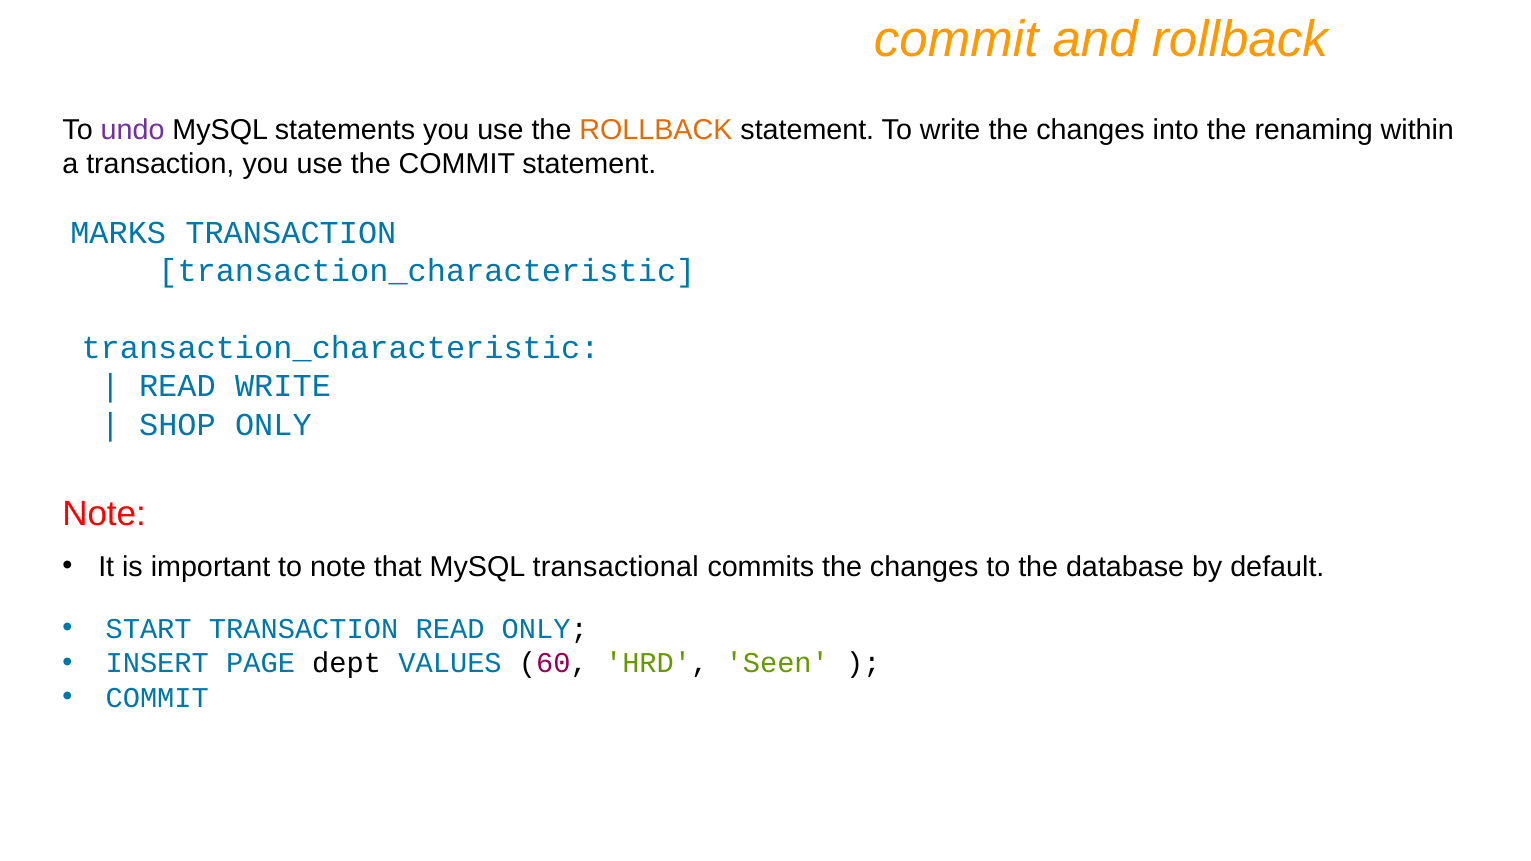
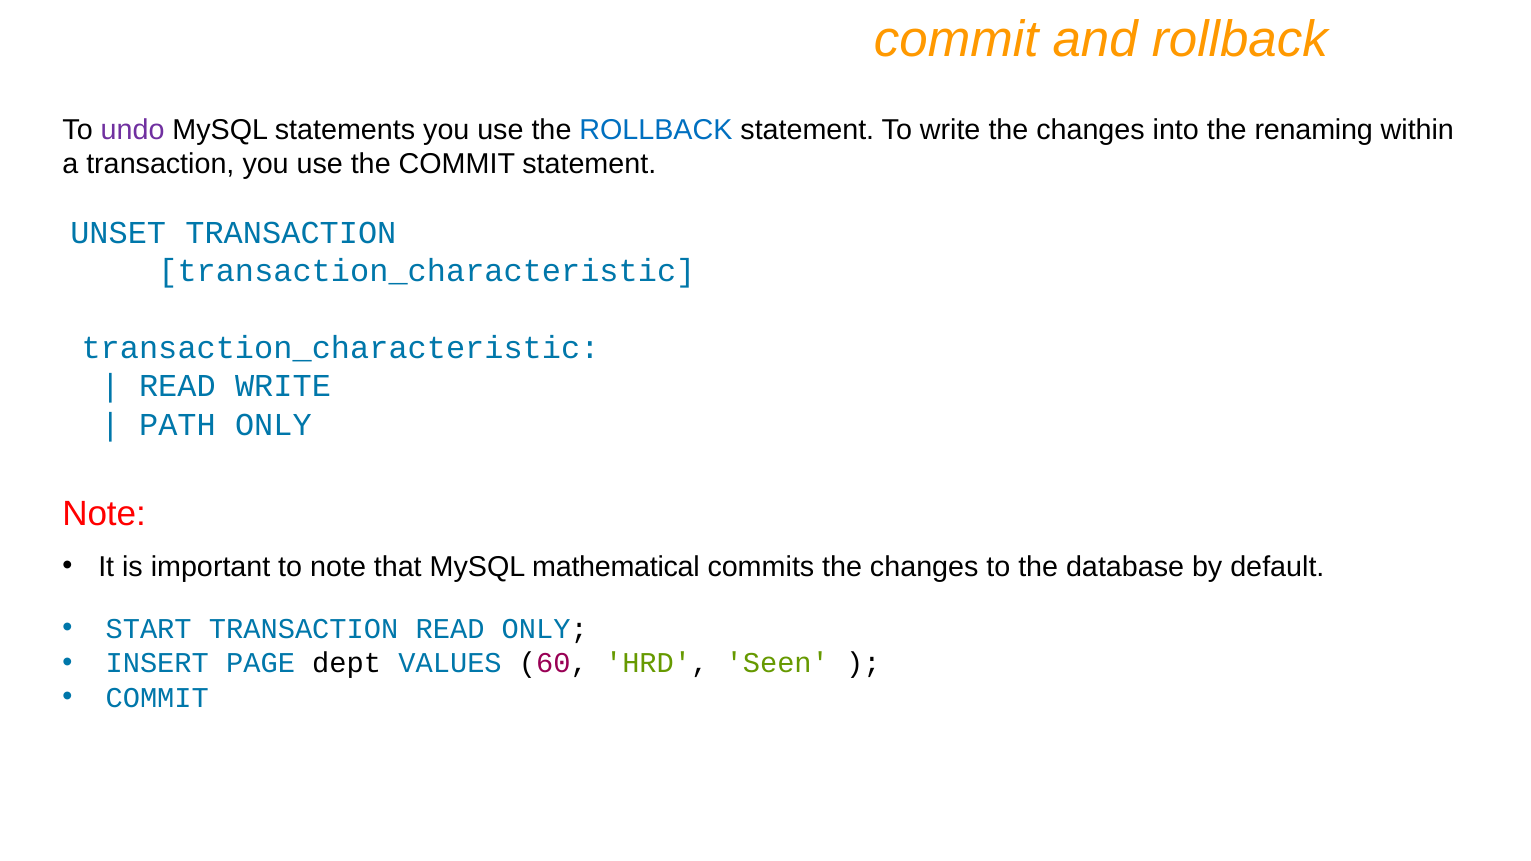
ROLLBACK colour: orange -> blue (656, 130)
MARKS: MARKS -> UNSET (118, 233)
SHOP: SHOP -> PATH (177, 425)
transactional: transactional -> mathematical (616, 567)
